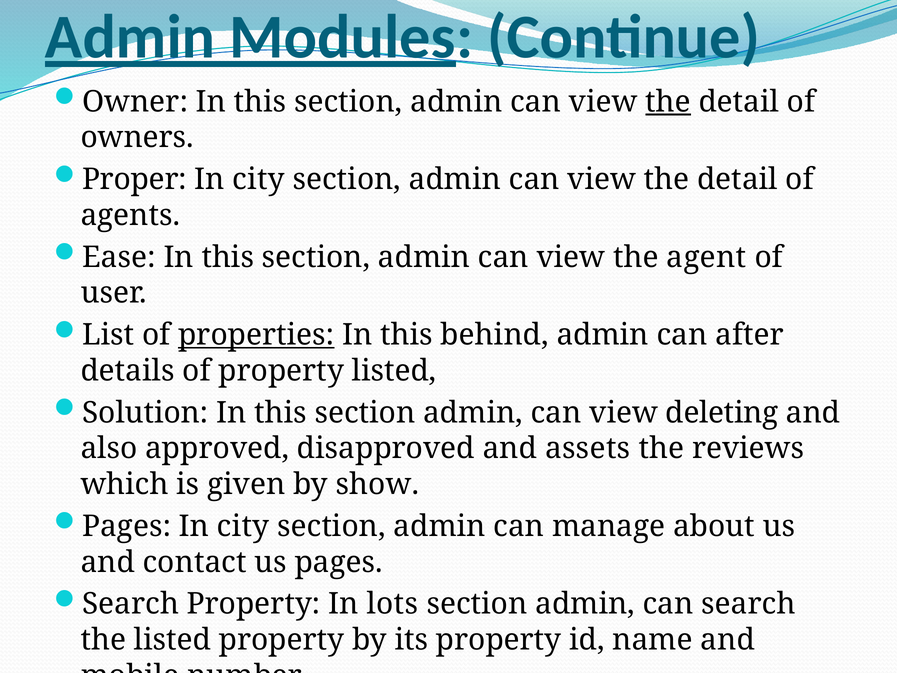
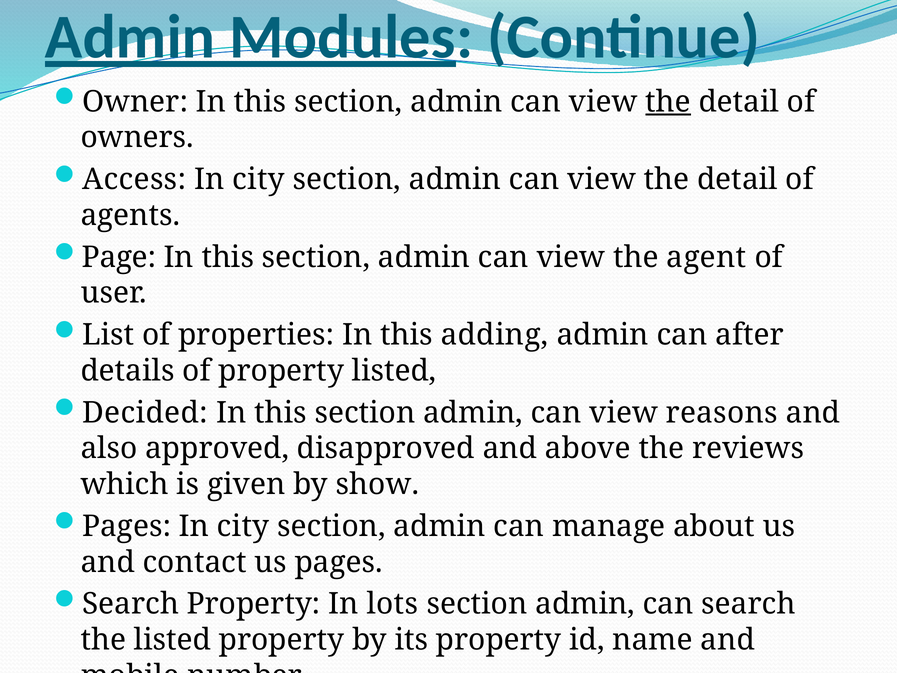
Proper: Proper -> Access (134, 179)
Ease: Ease -> Page (119, 257)
properties underline: present -> none (256, 335)
behind: behind -> adding (494, 335)
Solution: Solution -> Decided (145, 413)
deleting: deleting -> reasons (722, 413)
assets: assets -> above (588, 448)
